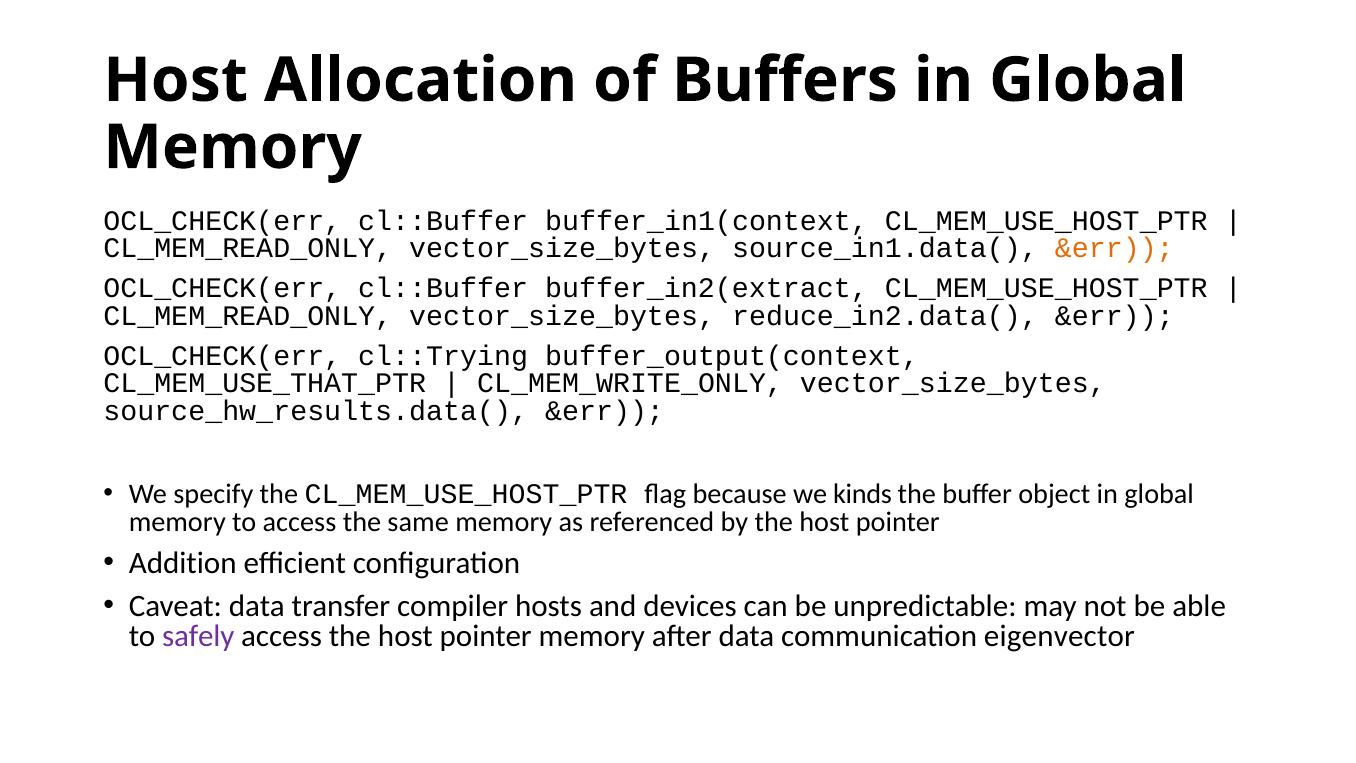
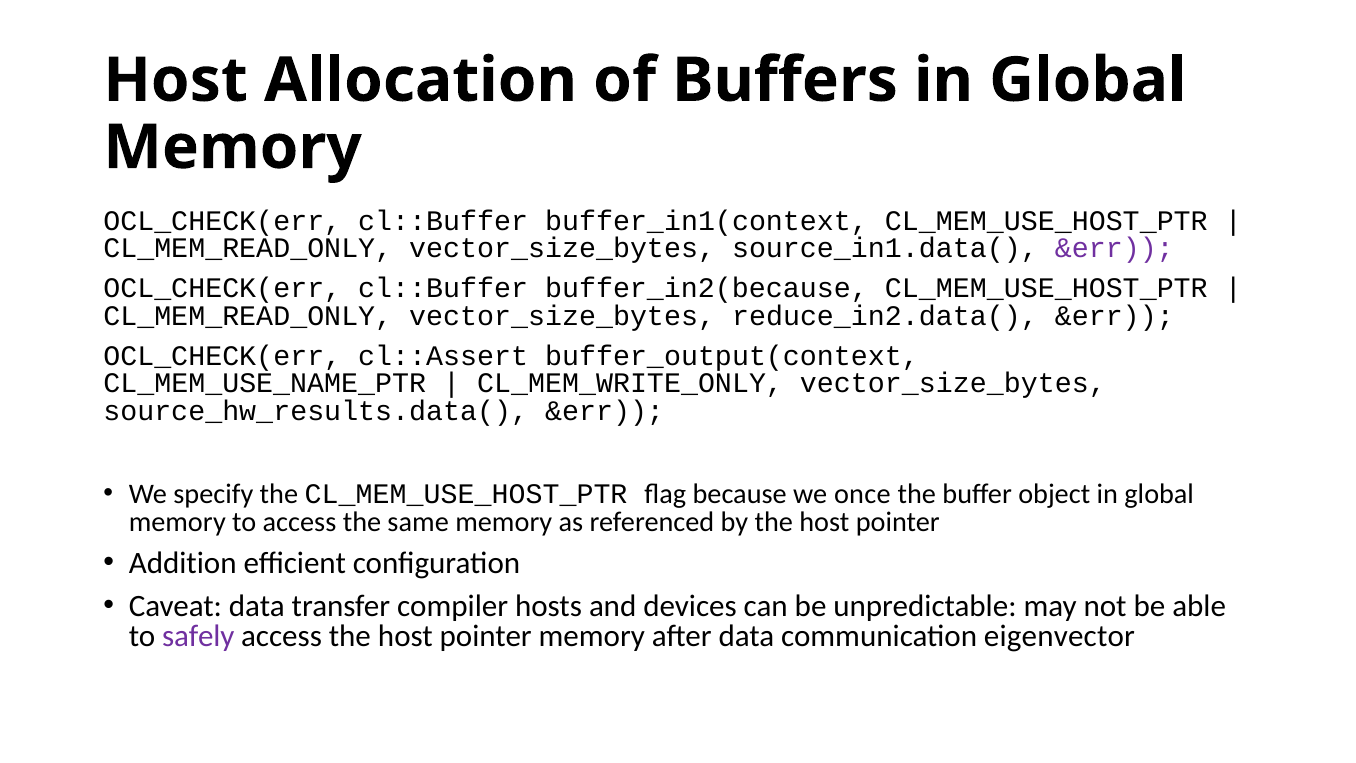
&err colour: orange -> purple (1114, 248)
buffer_in2(extract: buffer_in2(extract -> buffer_in2(because (706, 288)
cl::Trying: cl::Trying -> cl::Assert (443, 356)
CL_MEM_USE_THAT_PTR: CL_MEM_USE_THAT_PTR -> CL_MEM_USE_NAME_PTR (265, 383)
kinds: kinds -> once (862, 494)
